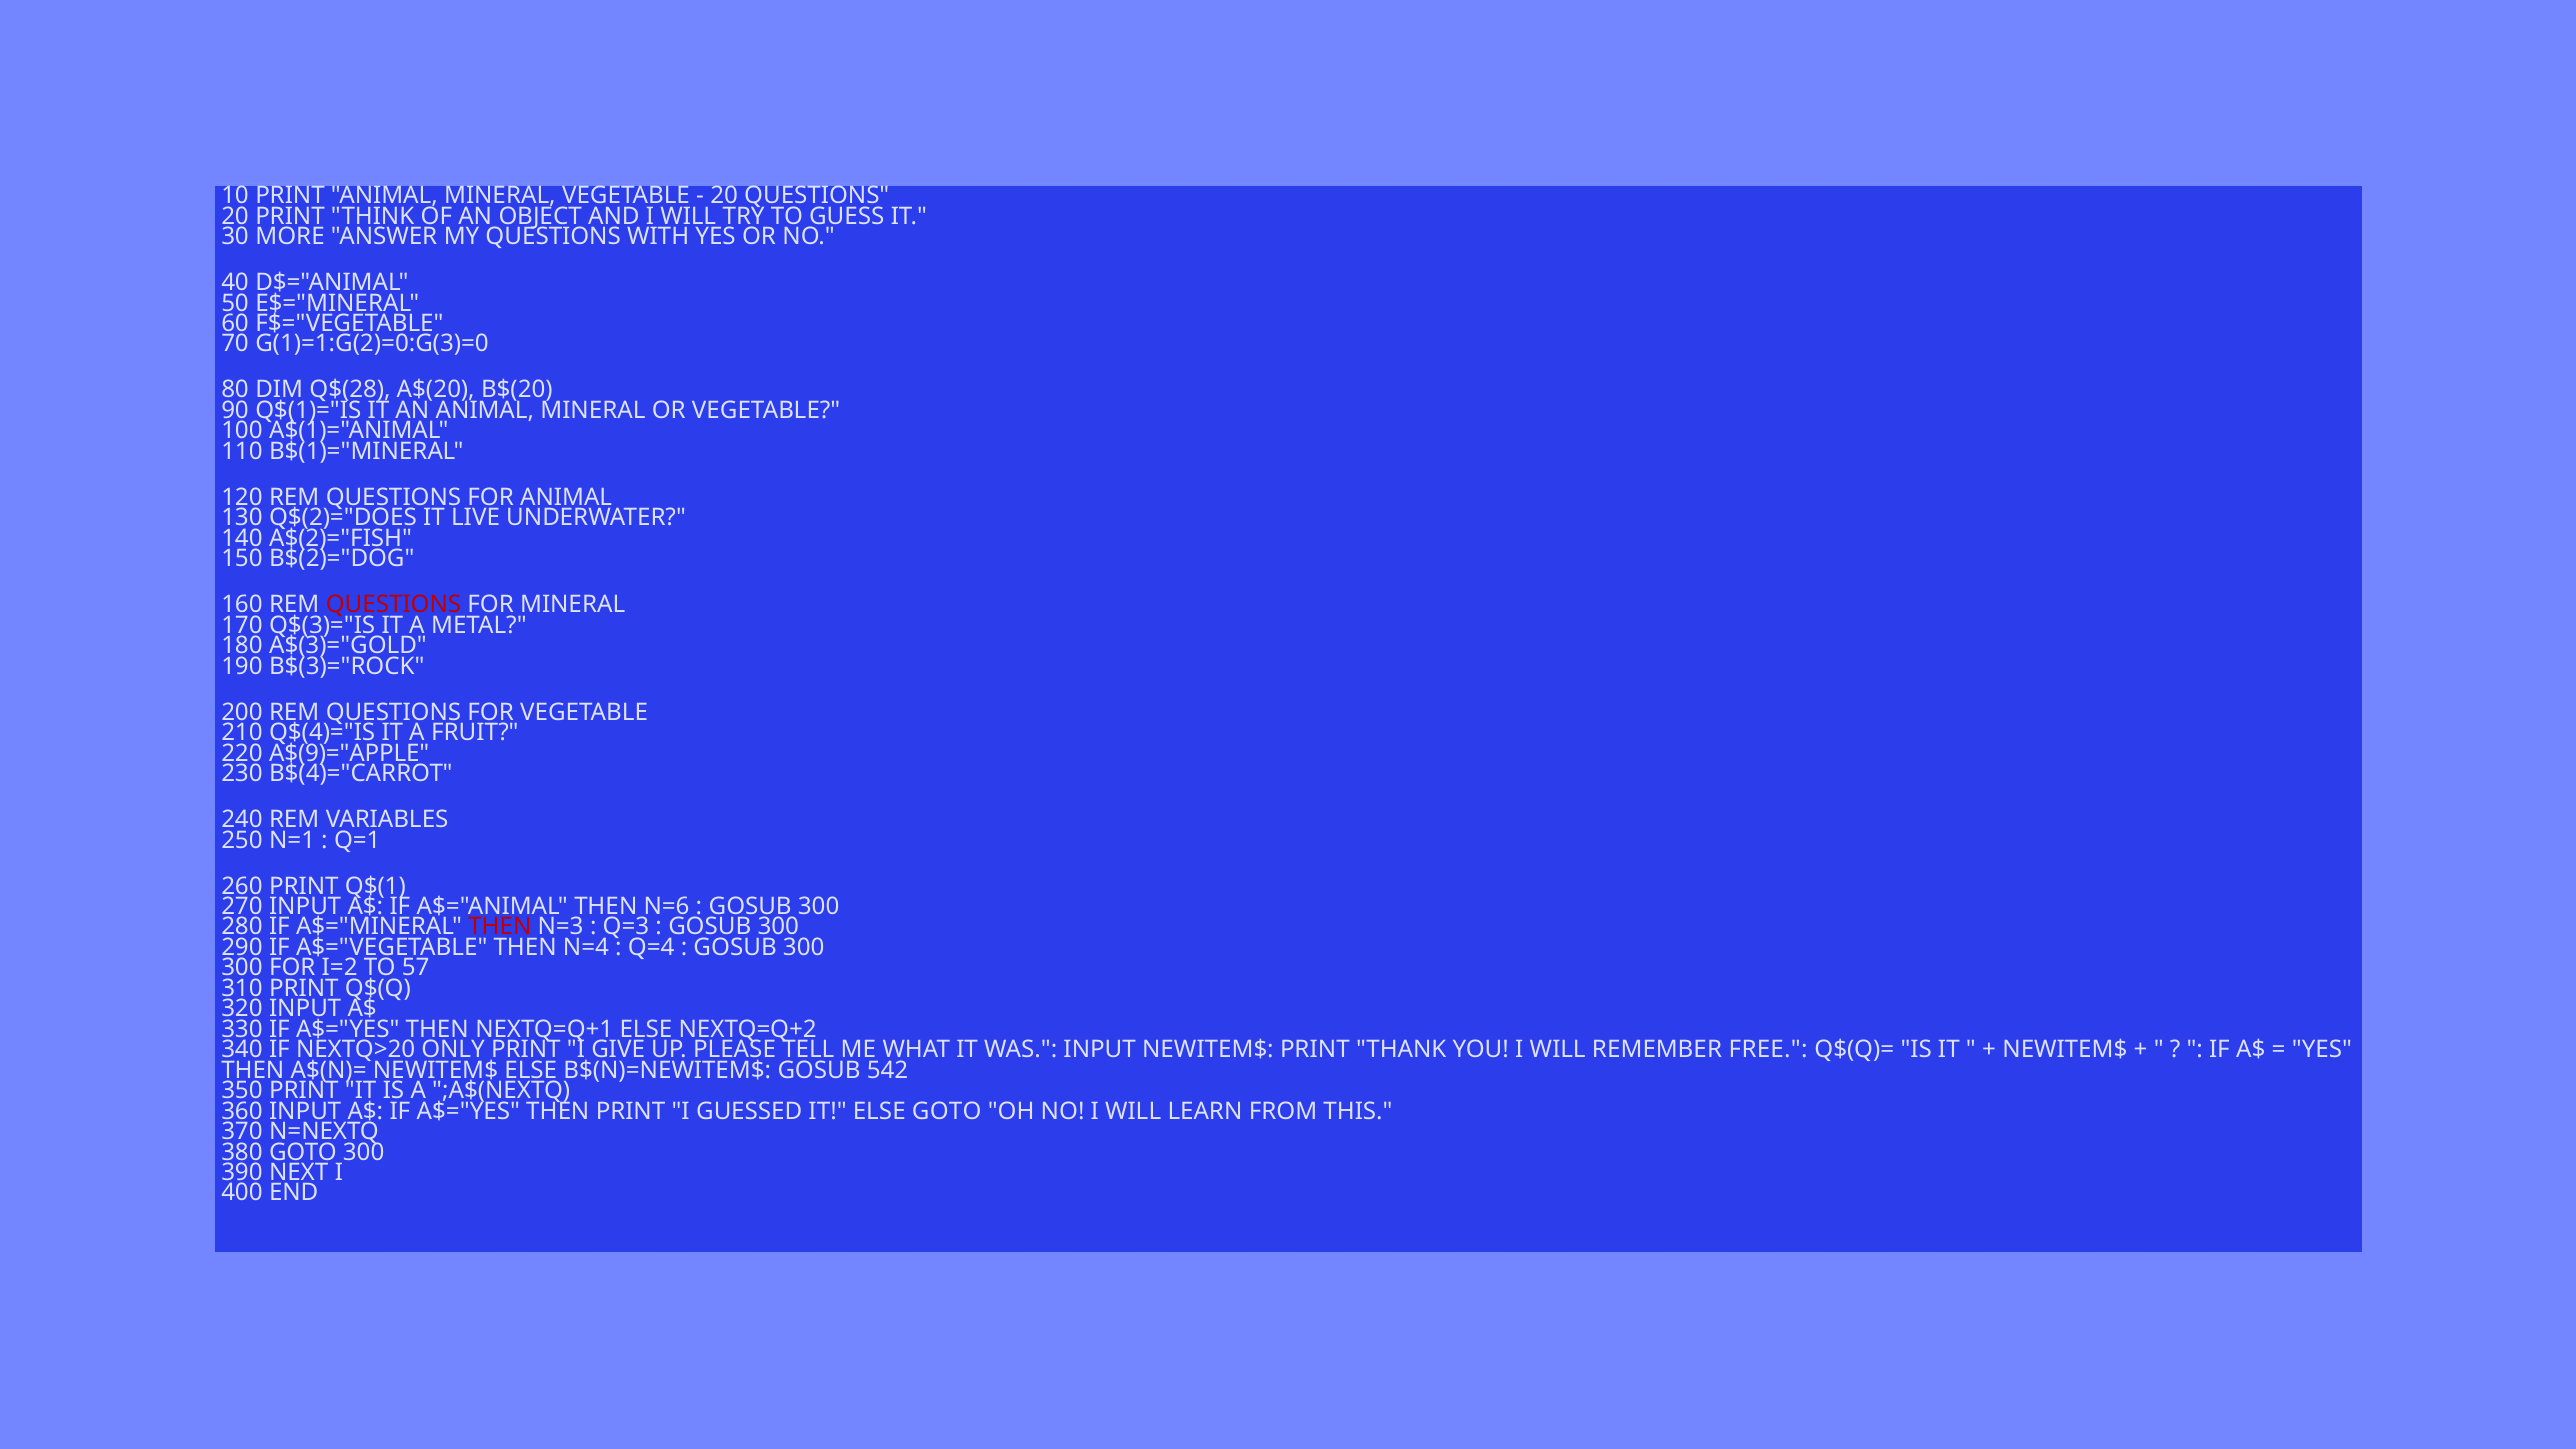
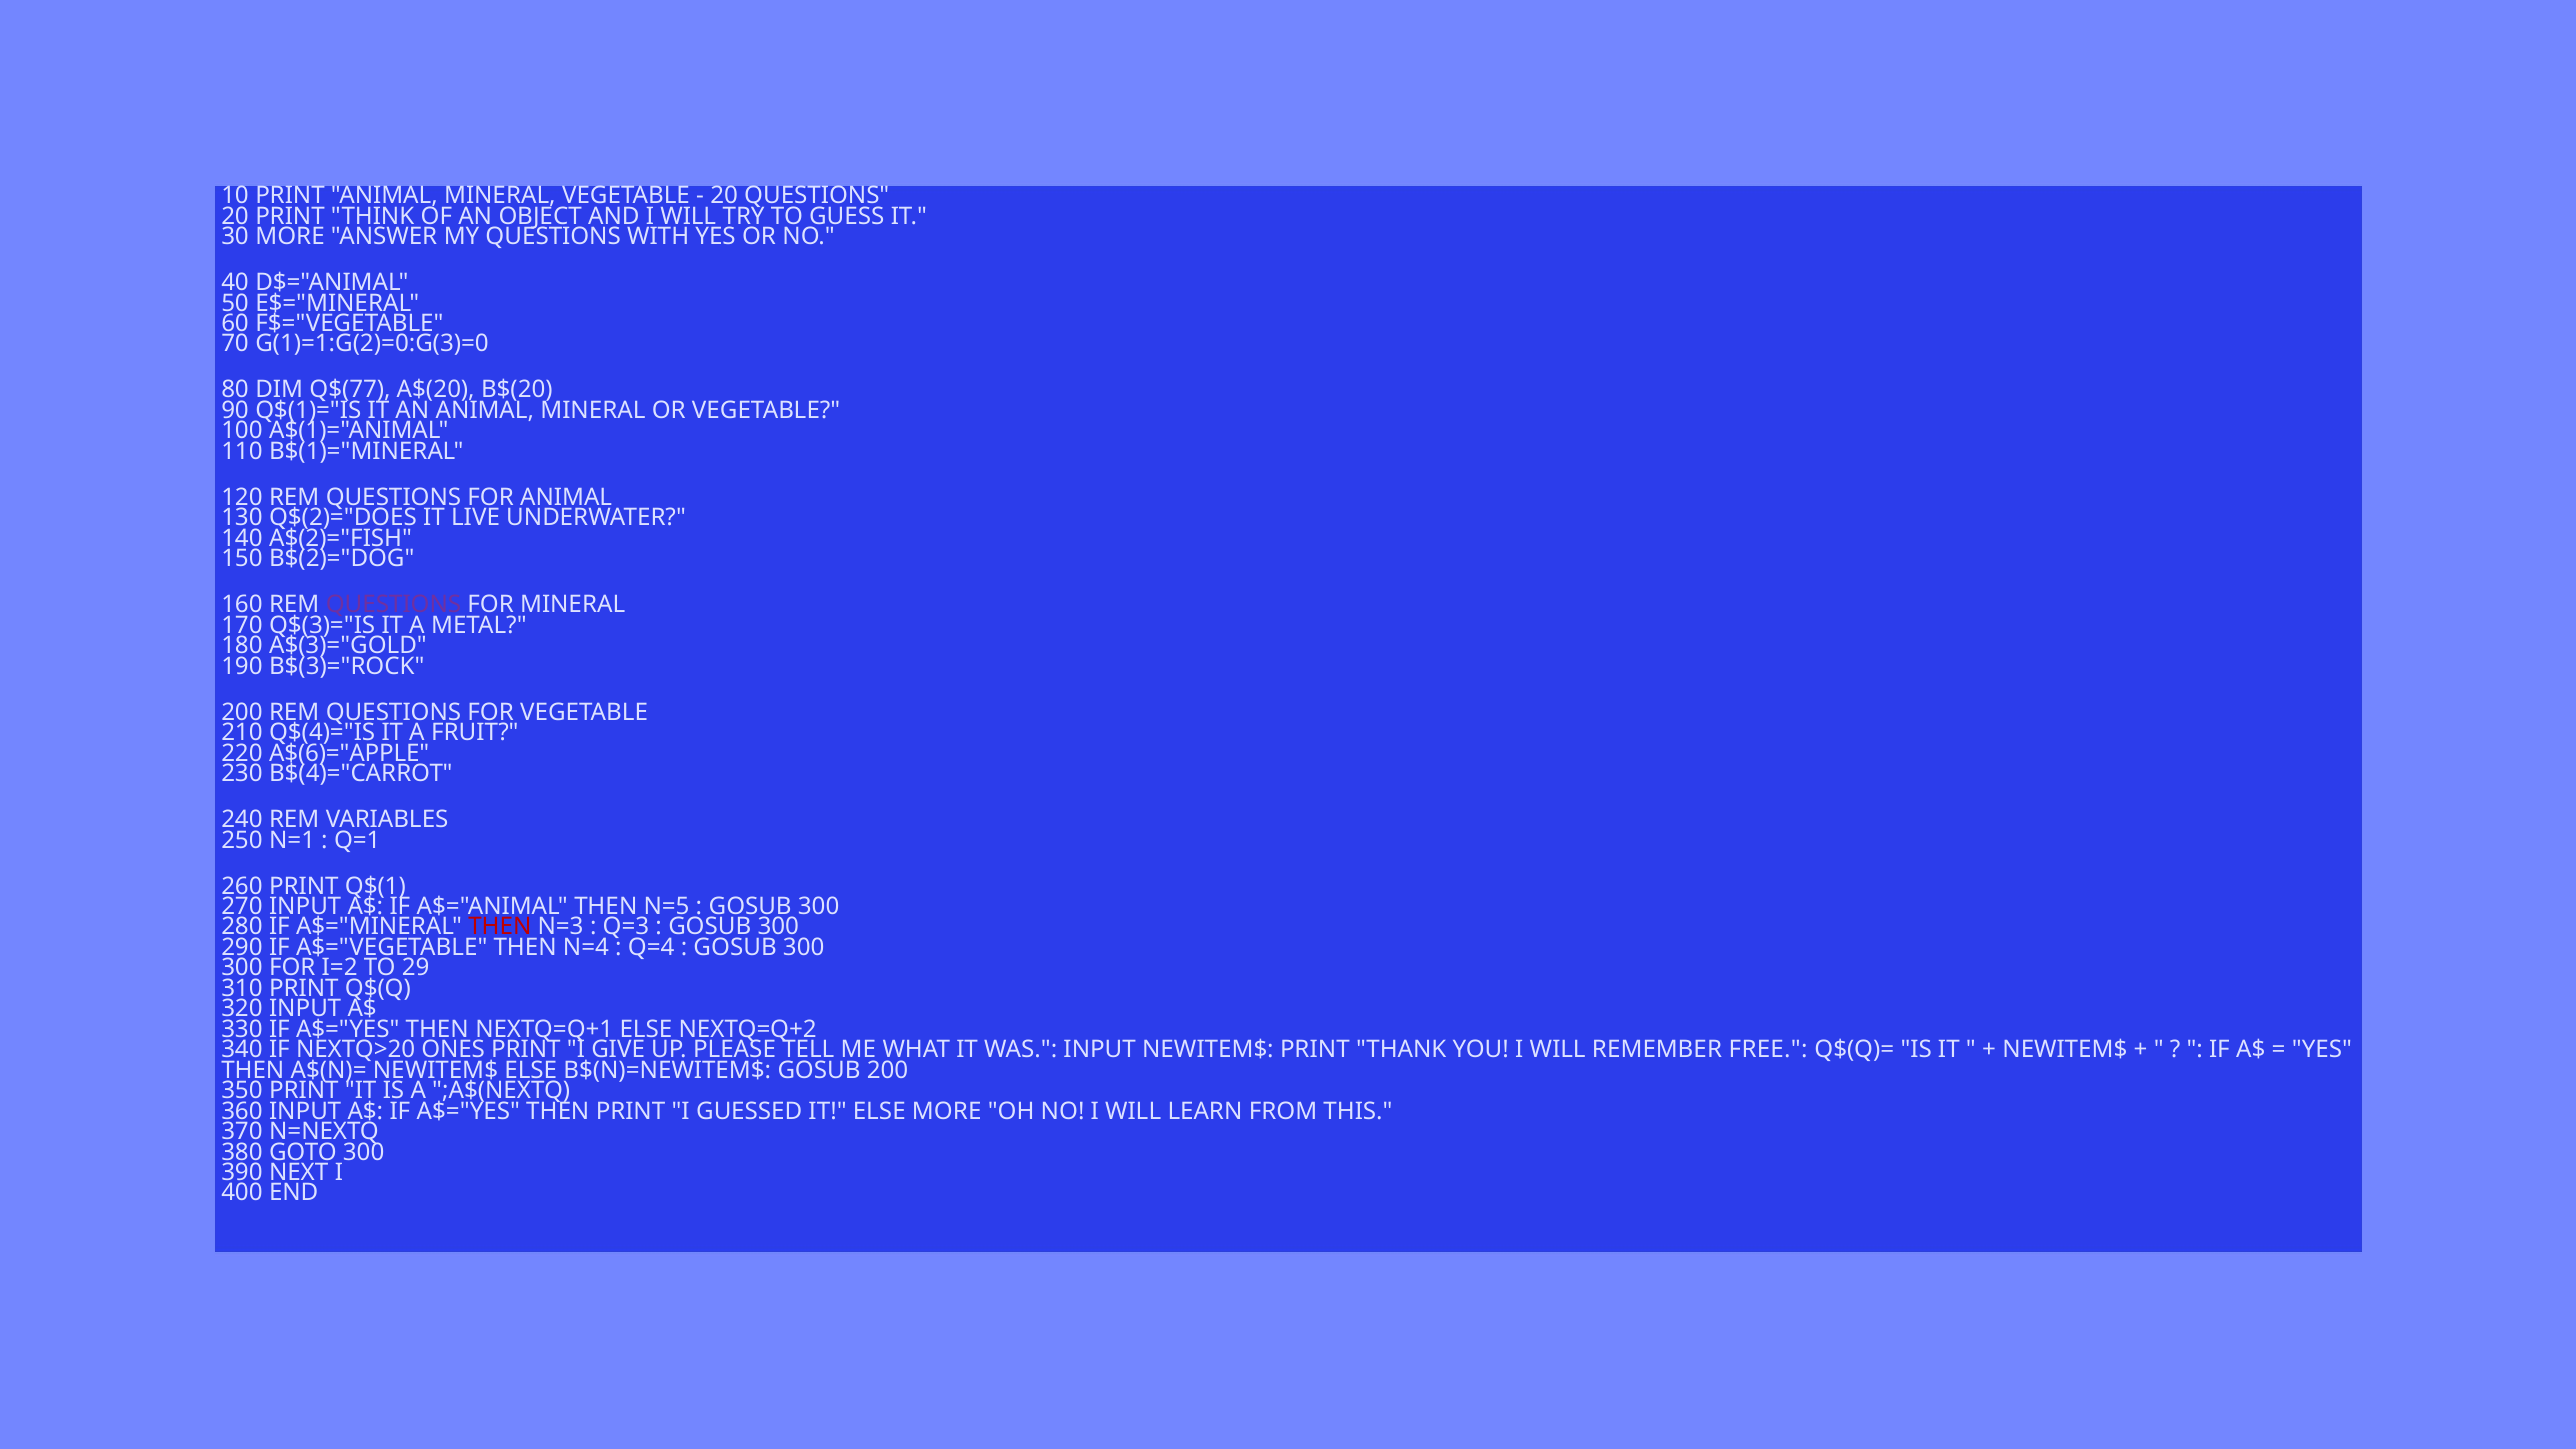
Q$(28: Q$(28 -> Q$(77 (350, 390)
QUESTIONS colour: red -> purple (394, 605)
A$(9)="APPLE: A$(9)="APPLE -> A$(6)="APPLE (349, 753)
N=6: N=6 -> N=5 (667, 907)
57: 57 -> 29 (416, 968)
ONLY: ONLY -> ONES (453, 1050)
GOSUB 542: 542 -> 200 (888, 1070)
ELSE GOTO: GOTO -> MORE (947, 1111)
